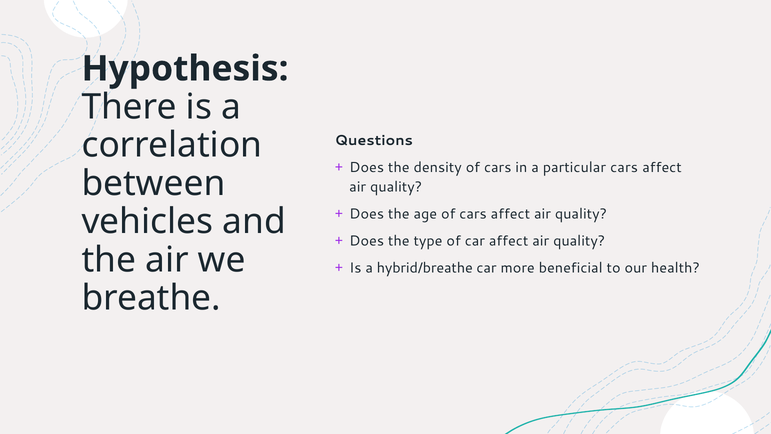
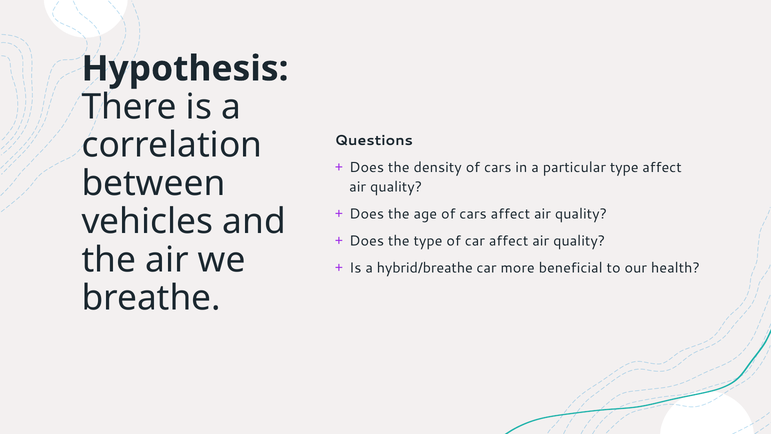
particular cars: cars -> type (624, 168)
